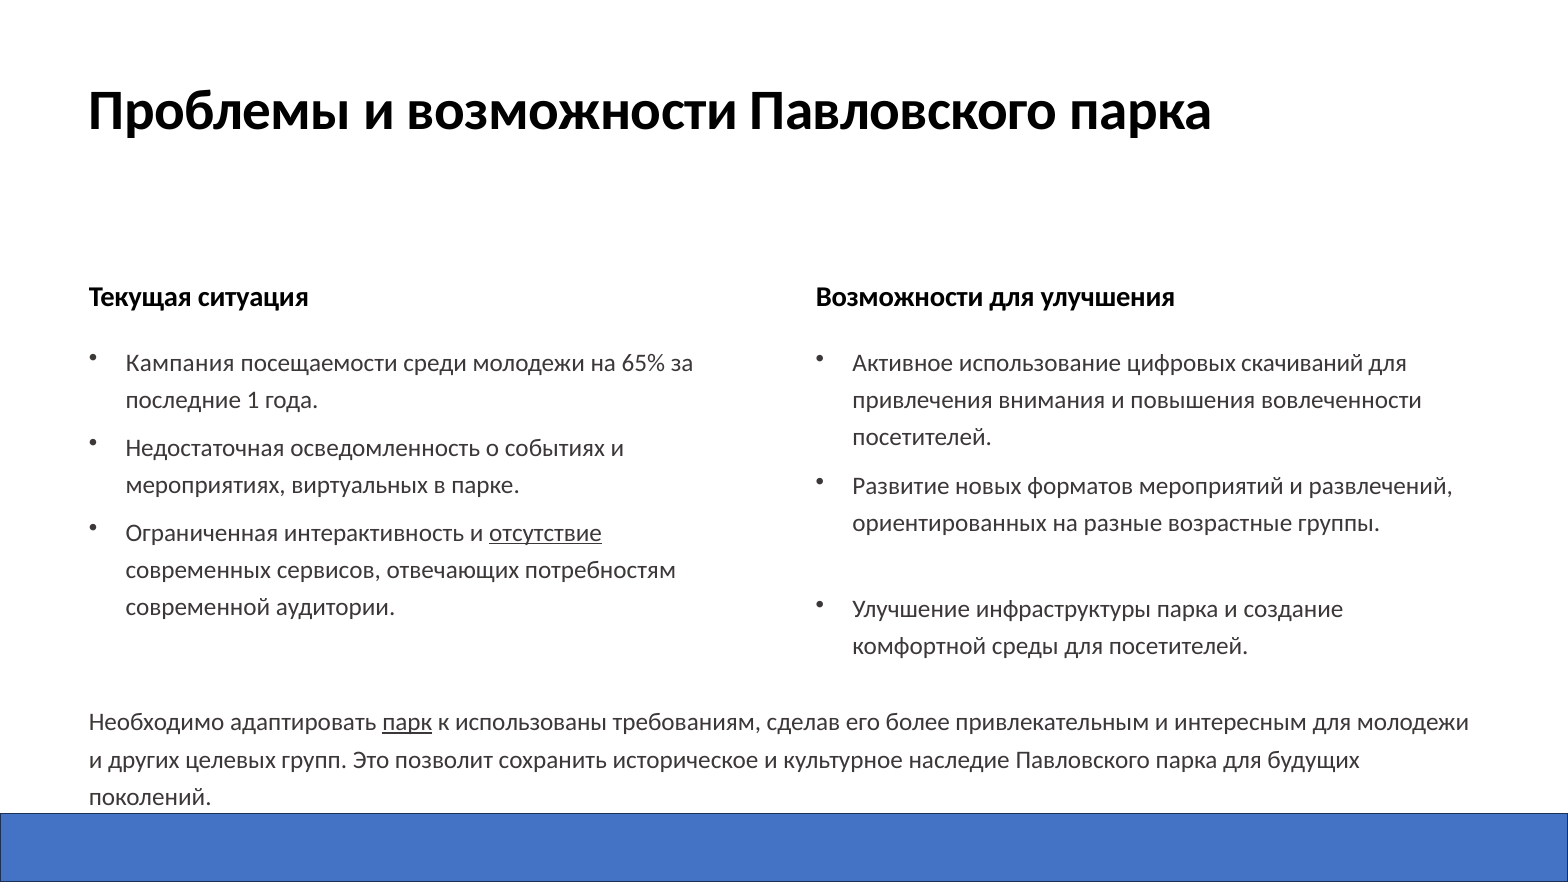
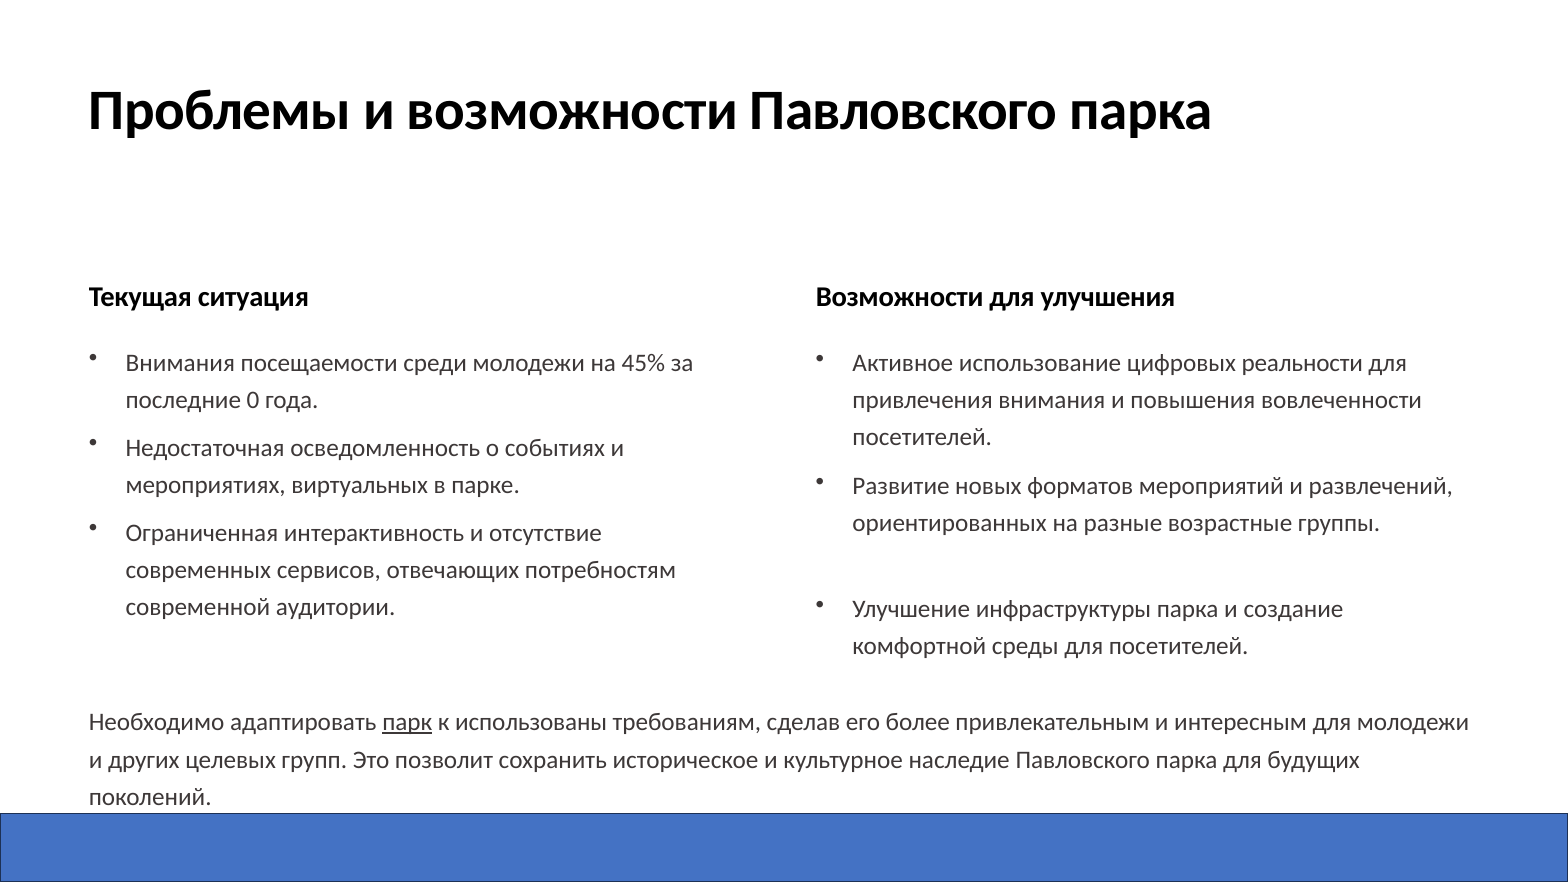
Кампания: Кампания -> Внимания (180, 363)
65%: 65% -> 45% (643, 363)
скачиваний: скачиваний -> реальности (1302, 363)
1: 1 -> 0 (253, 400)
отсутствие underline: present -> none (545, 533)
